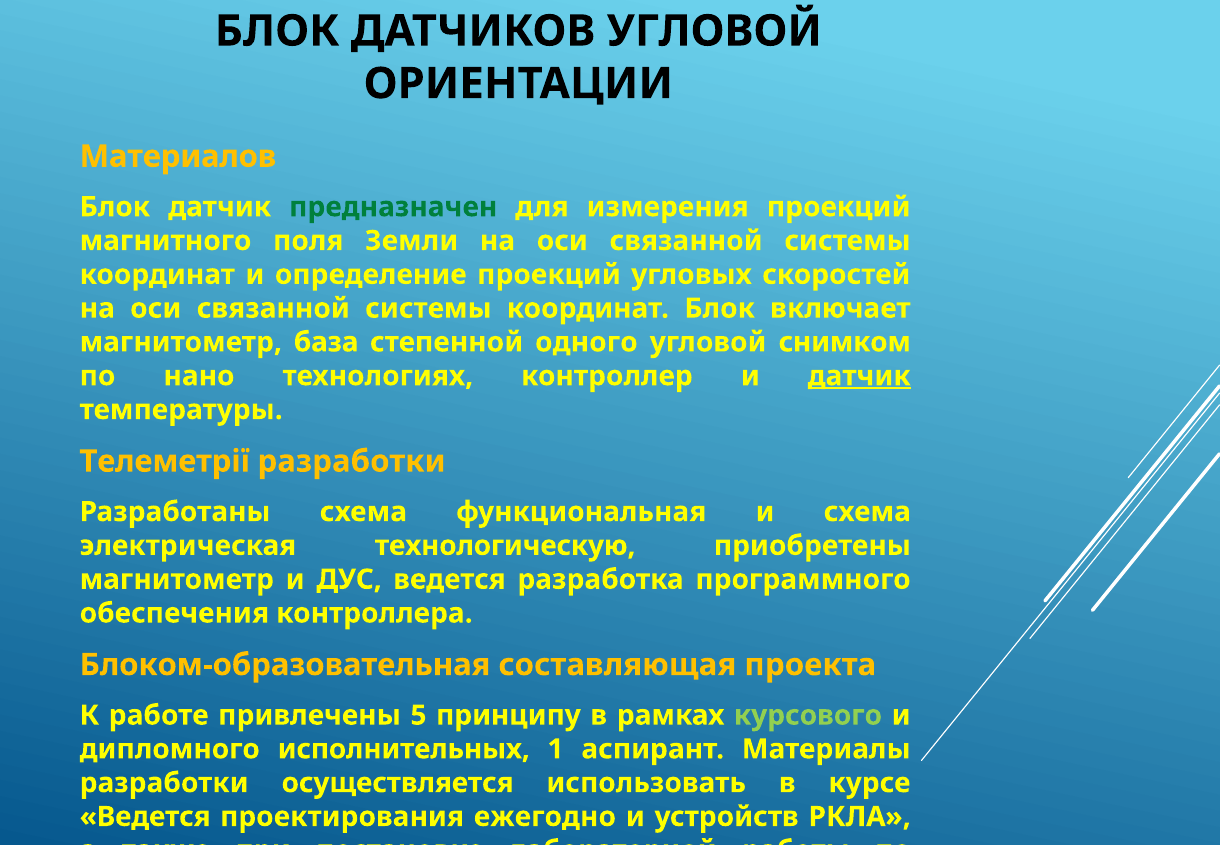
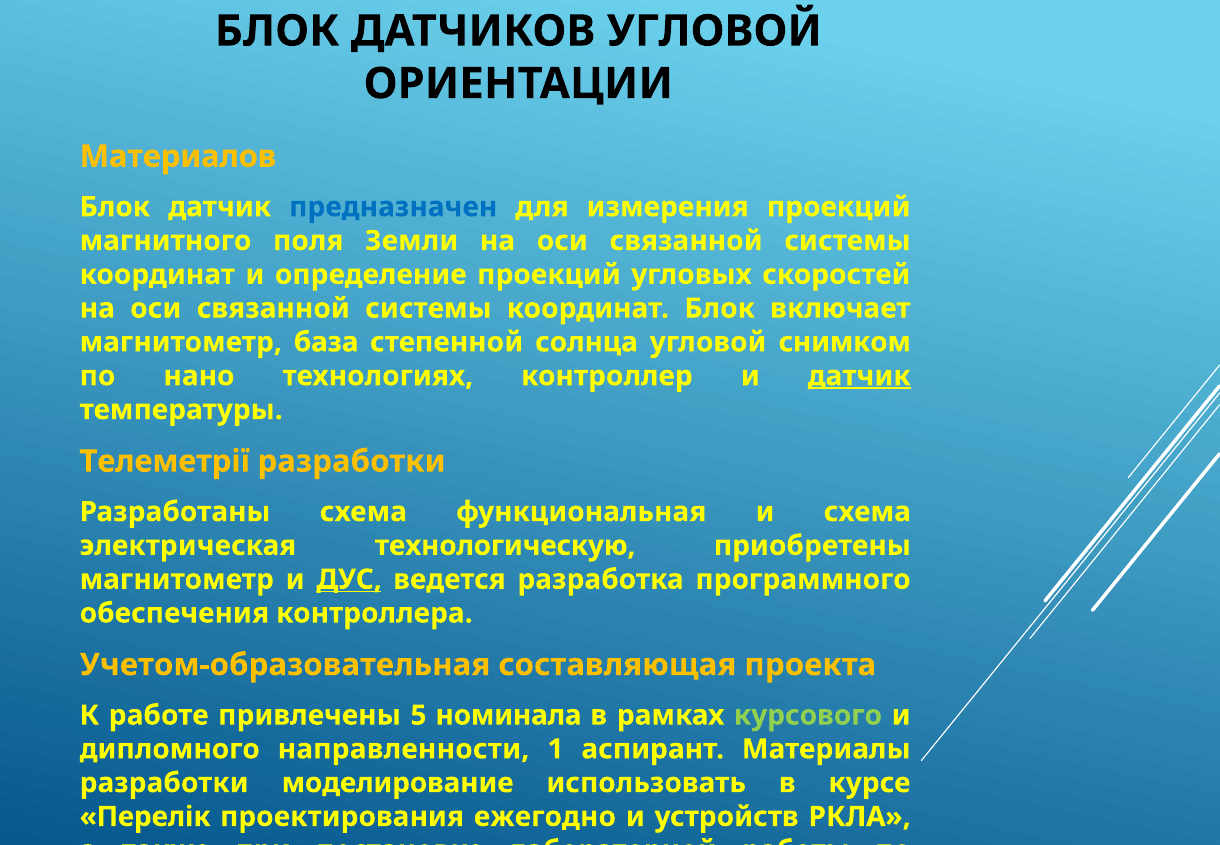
предназначен colour: green -> blue (393, 207)
одного: одного -> солнца (586, 342)
ДУС underline: none -> present (349, 579)
Блоком-образовательная: Блоком-образовательная -> Учетом-образовательная (285, 665)
принципу: принципу -> номинала (509, 715)
исполнительных: исполнительных -> направленности (403, 749)
осуществляется: осуществляется -> моделирование (398, 783)
Ведется: Ведется -> Перелік (145, 816)
